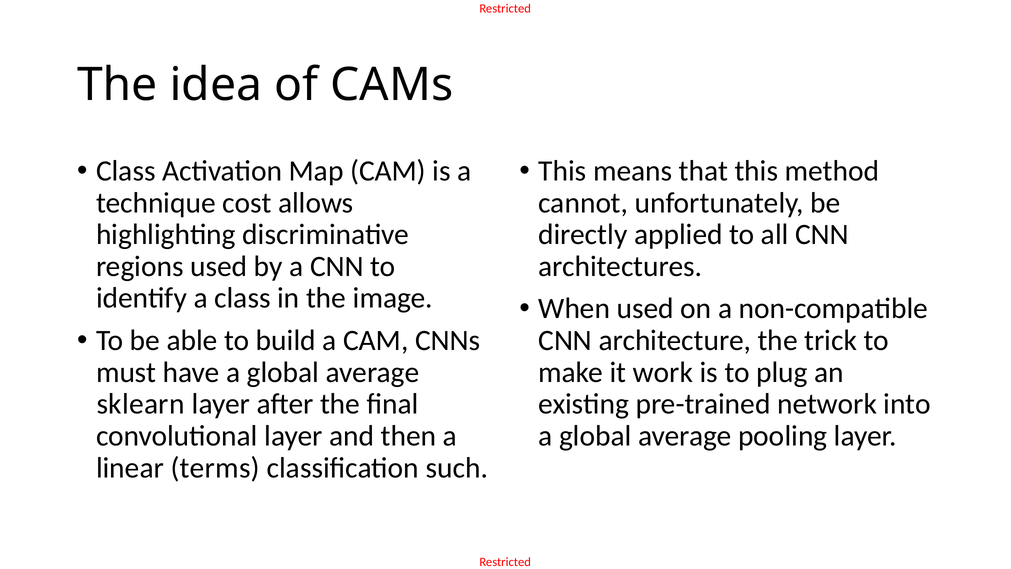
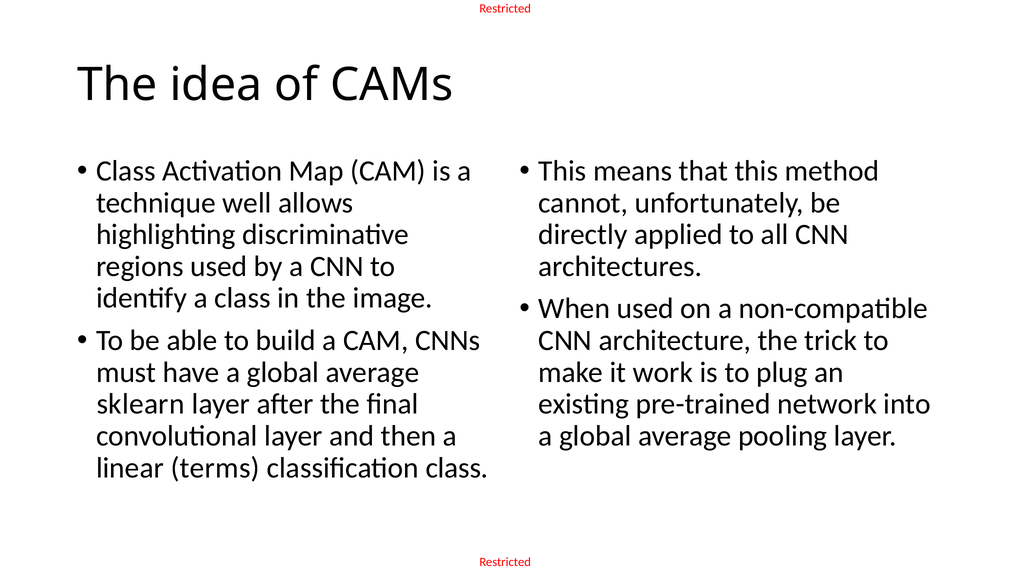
cost: cost -> well (247, 203)
classification such: such -> class (457, 468)
